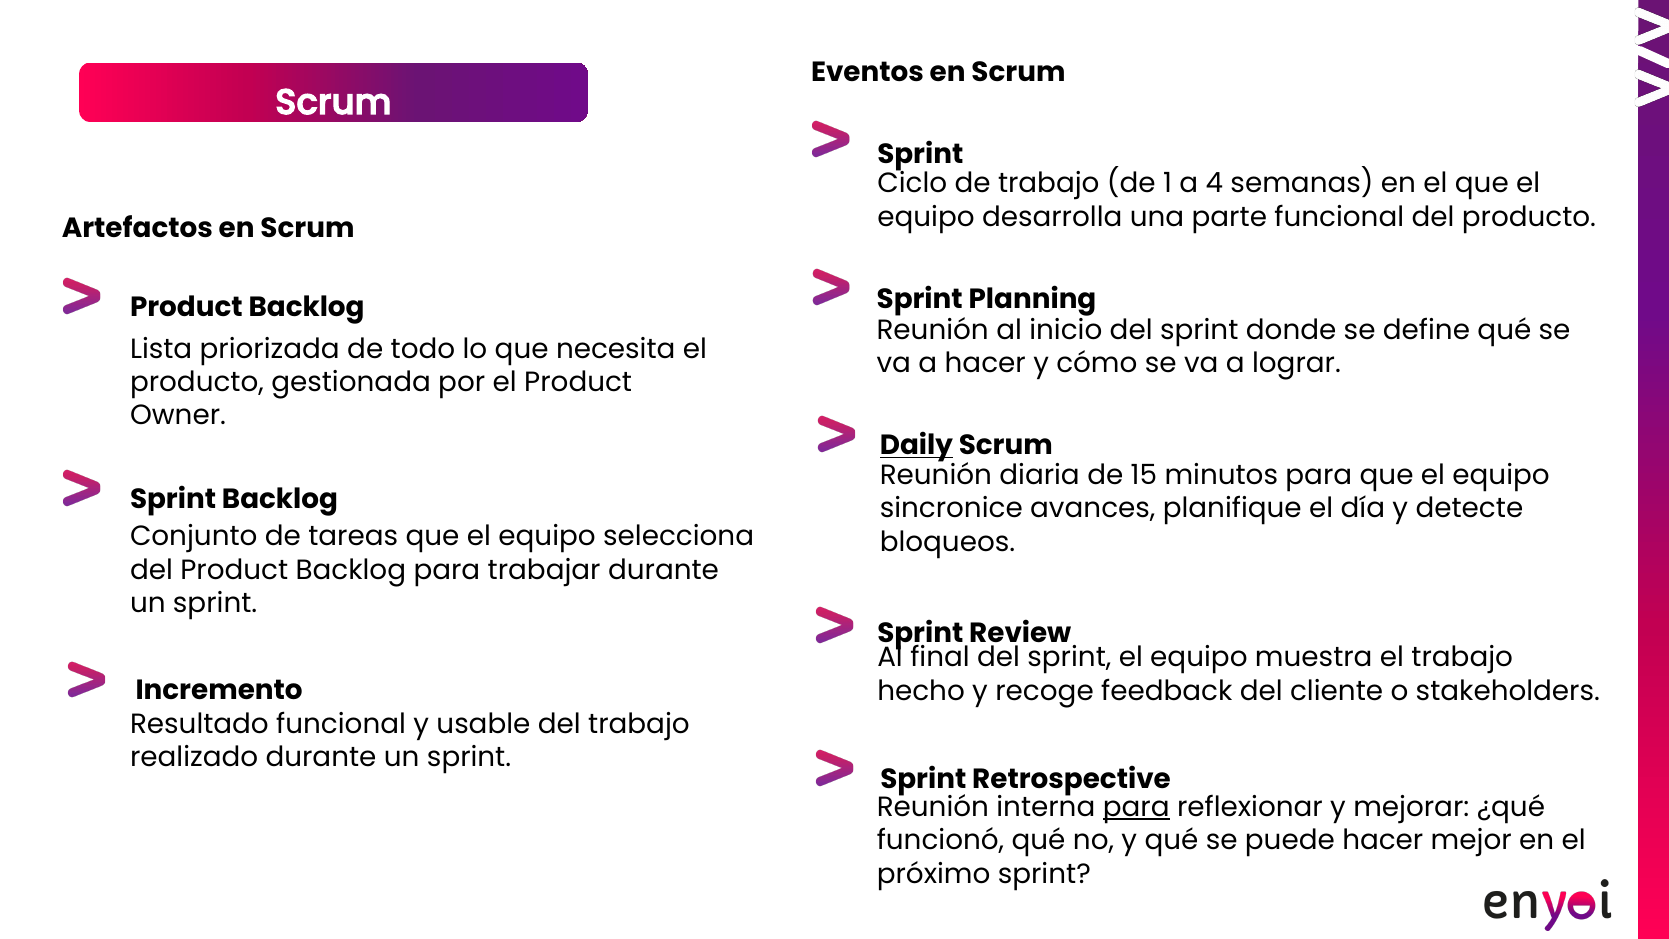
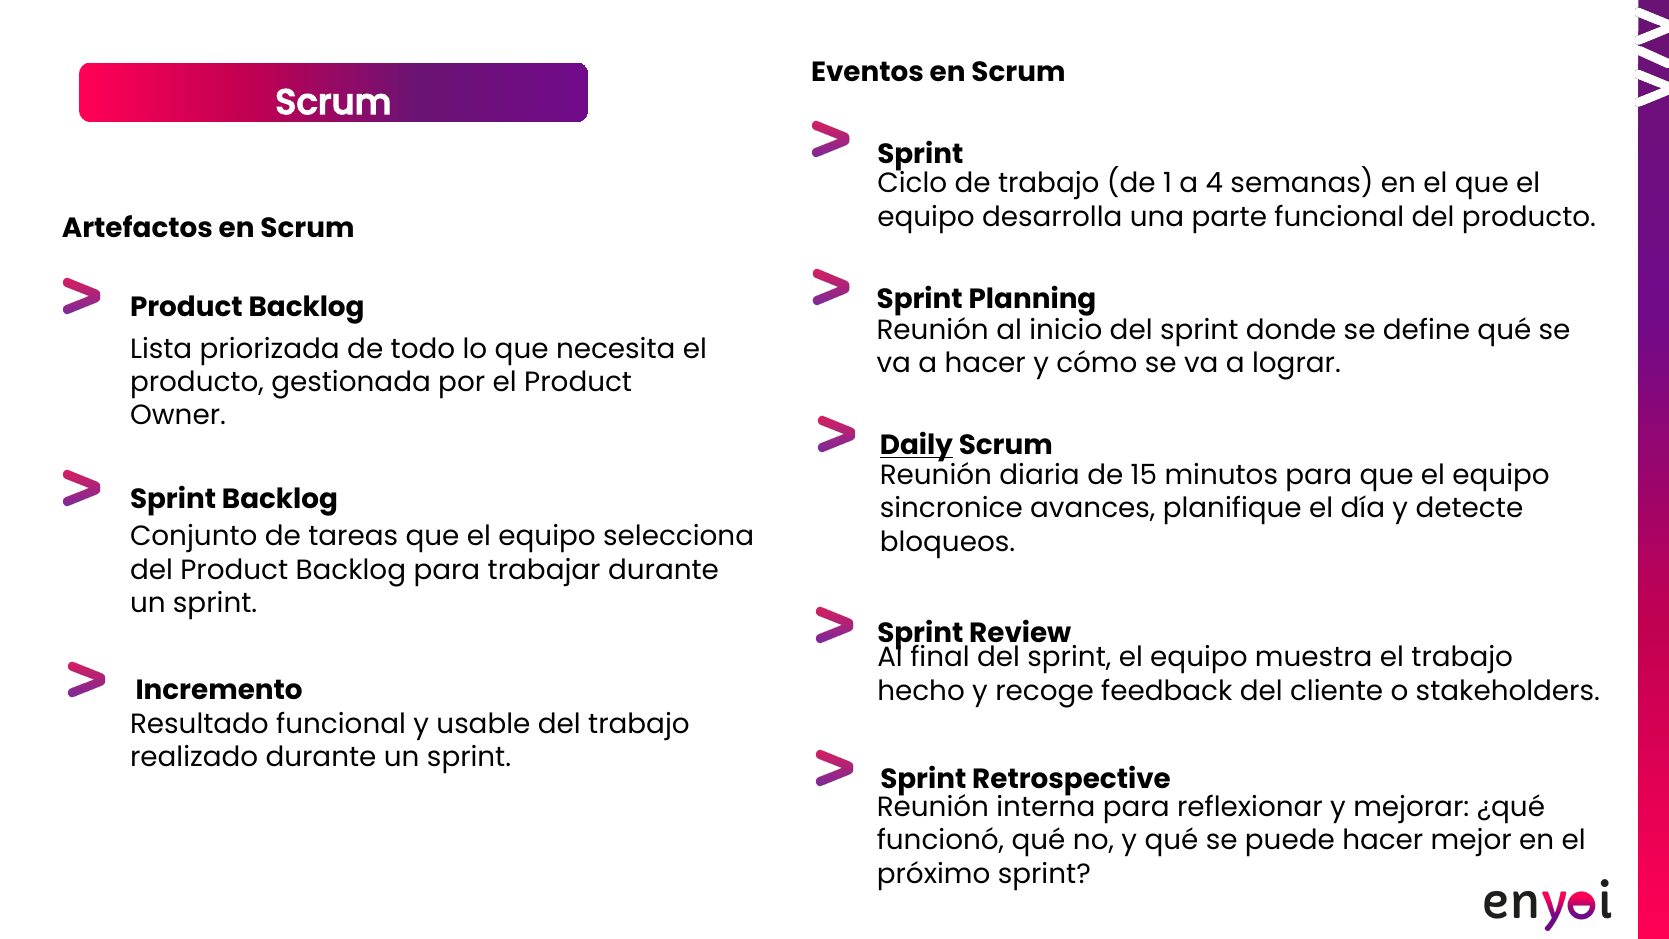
para underline: present -> none (1136, 807)
